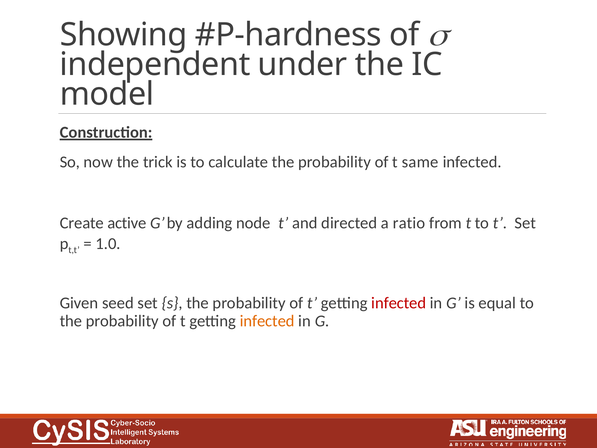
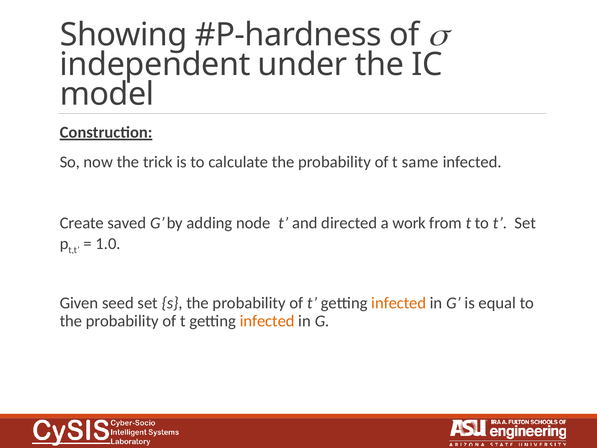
active: active -> saved (127, 223)
ratio: ratio -> work (409, 223)
infected colour: red -> orange (399, 303)
